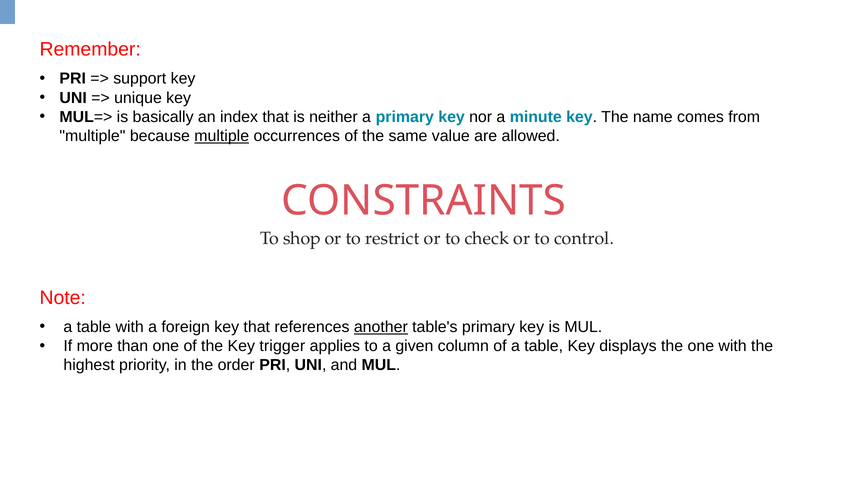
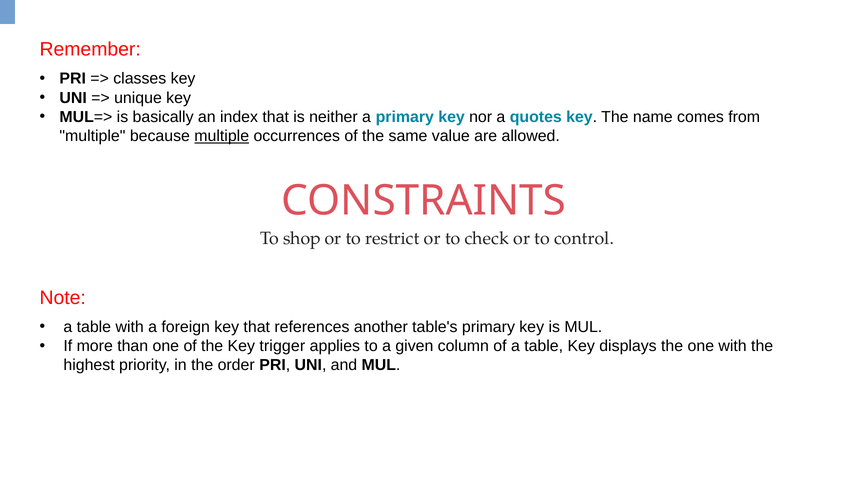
support: support -> classes (140, 79)
minute: minute -> quotes (536, 117)
another underline: present -> none (381, 327)
